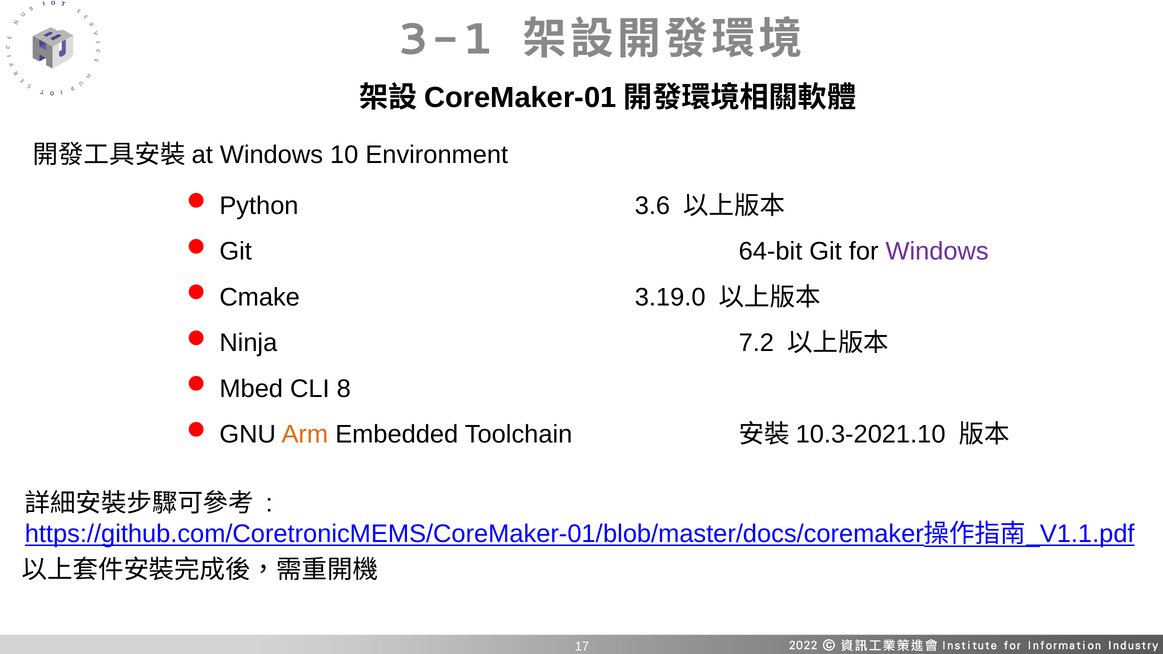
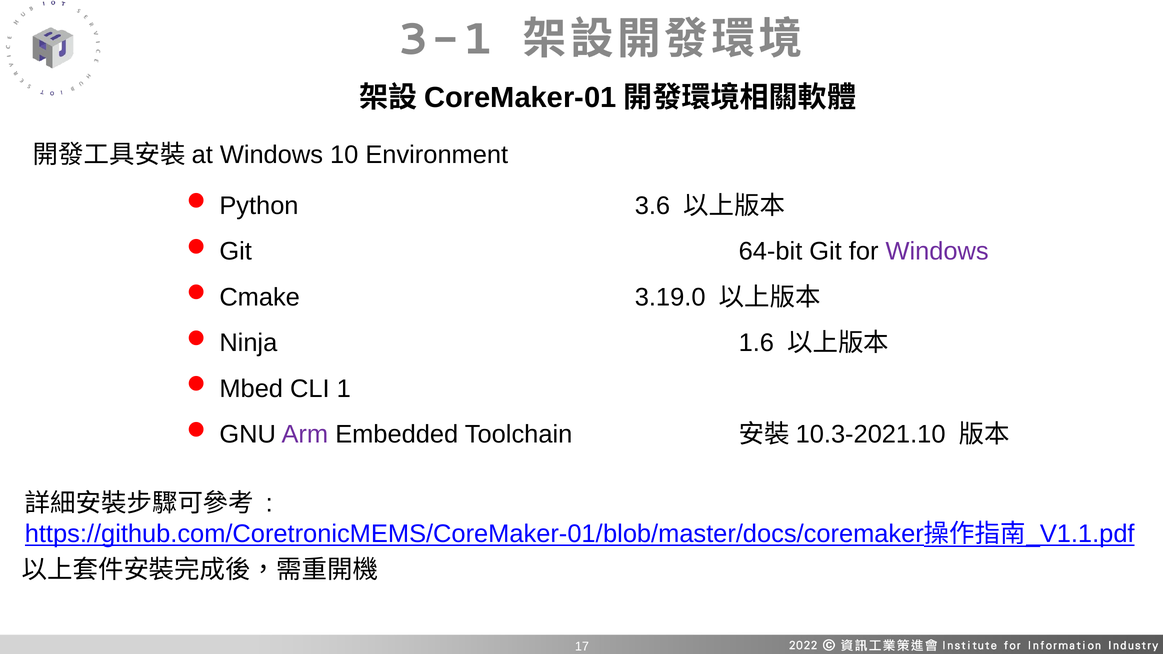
7.2: 7.2 -> 1.6 (756, 343)
8: 8 -> 1 (344, 389)
Arm colour: orange -> purple (305, 435)
